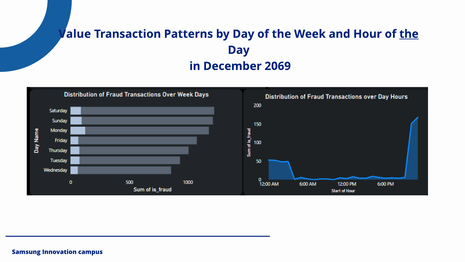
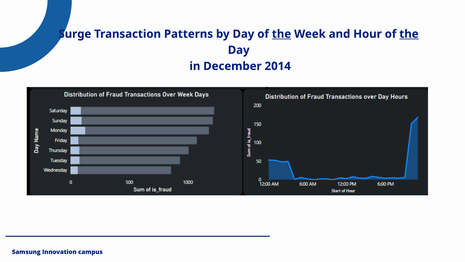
Value: Value -> Surge (75, 34)
the underline: none -> present (282, 34)
2069: 2069 -> 2014 (278, 66)
